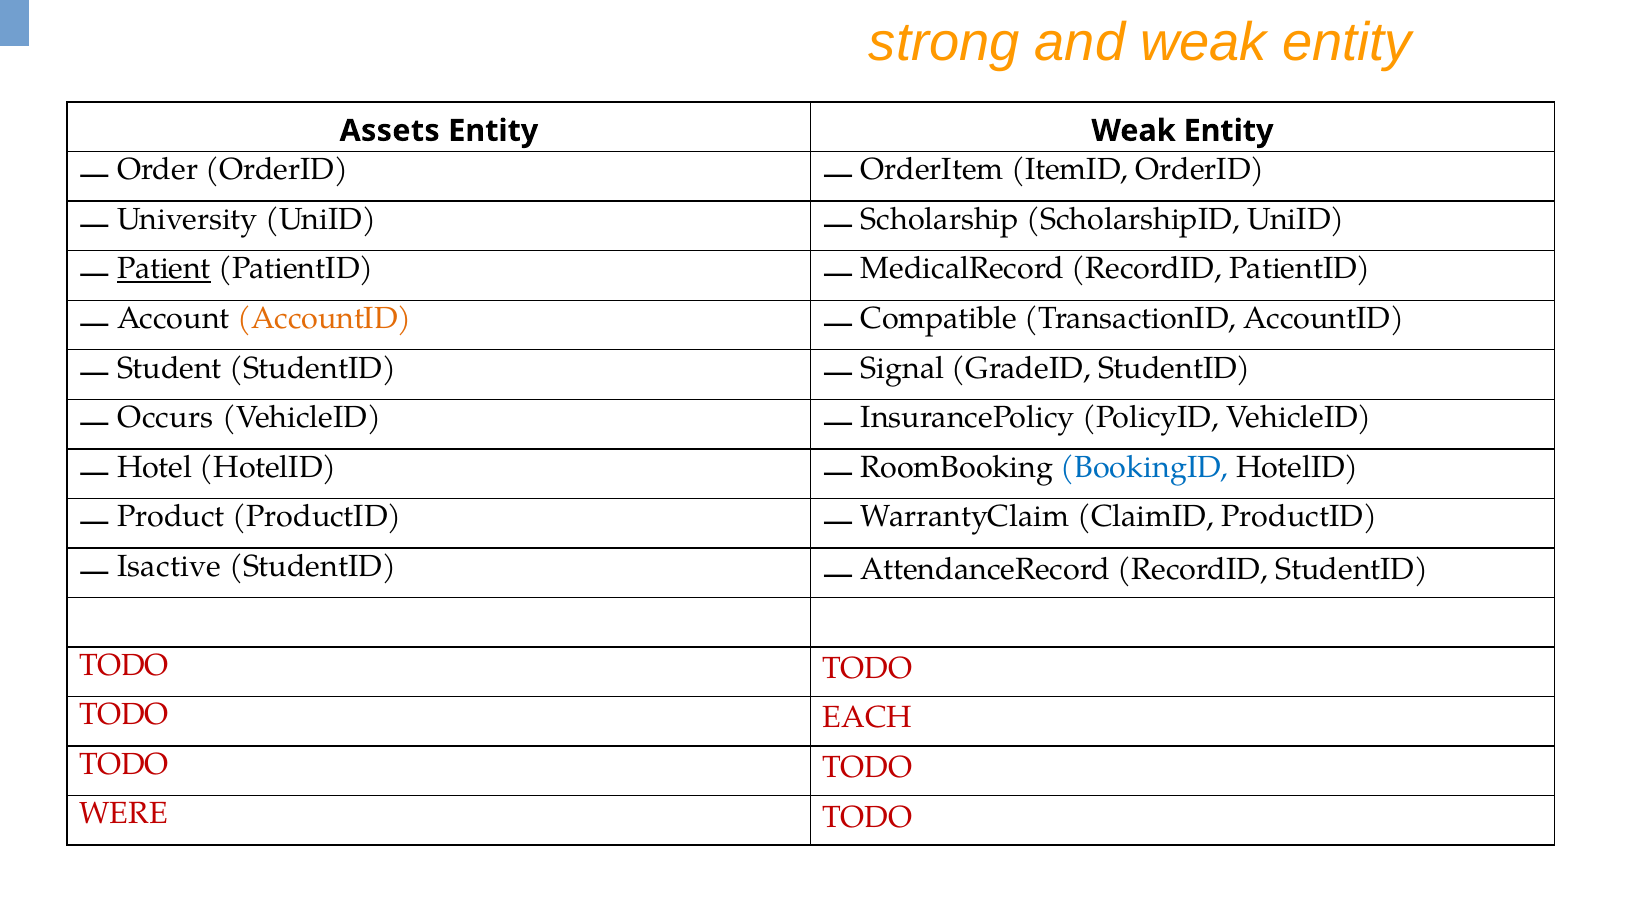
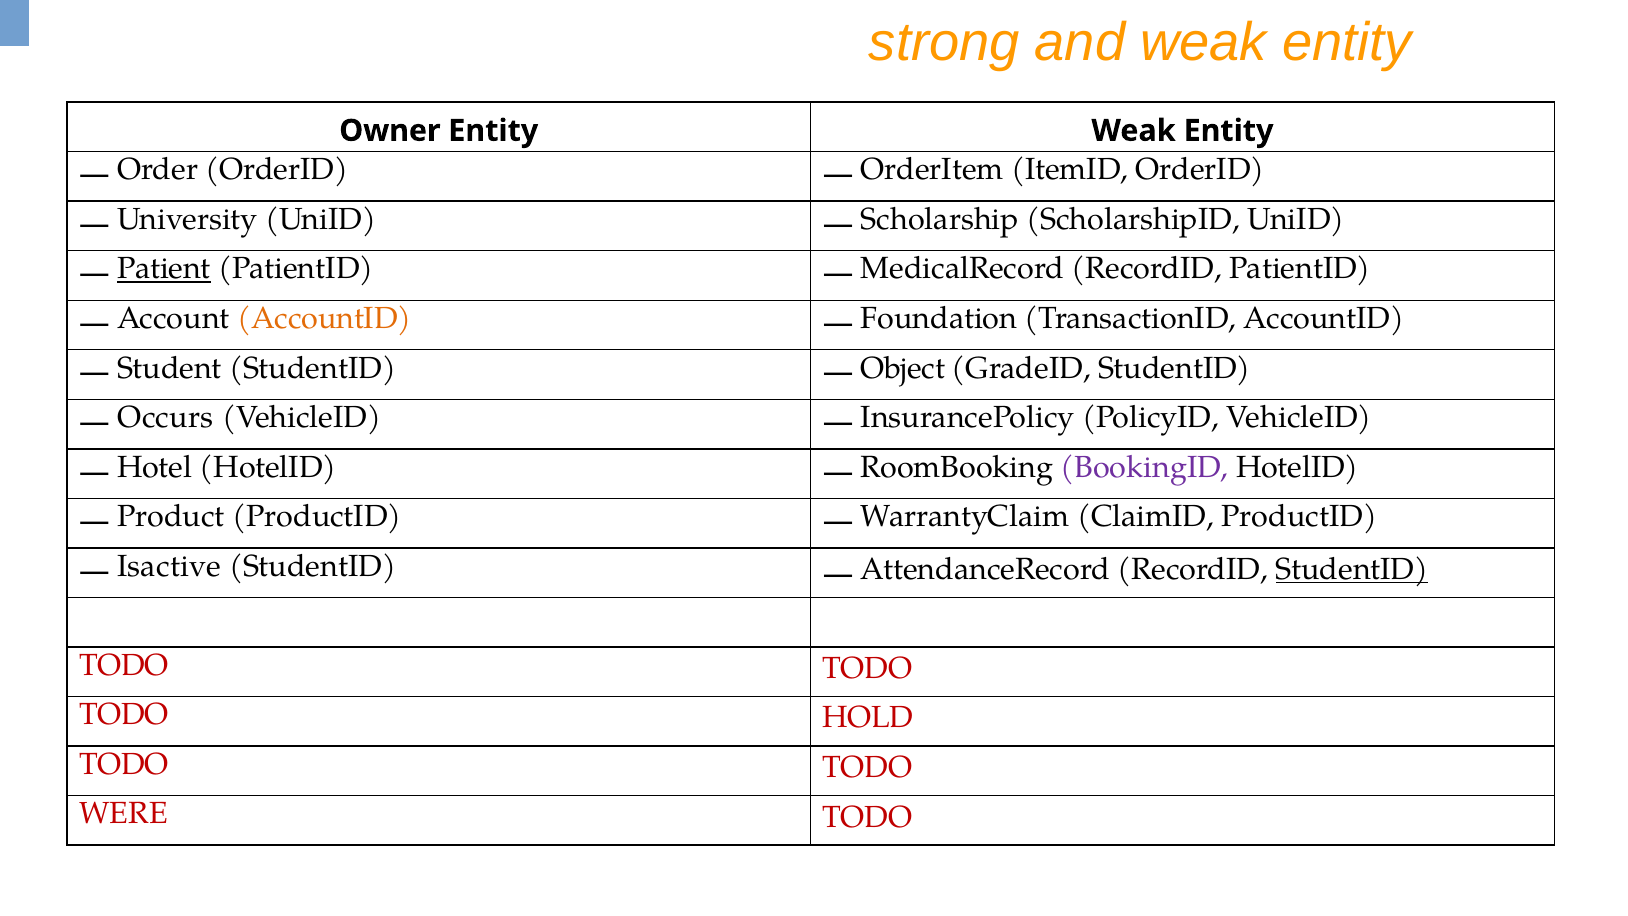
Assets: Assets -> Owner (390, 131)
Compatible: Compatible -> Foundation (939, 318)
Signal: Signal -> Object (903, 368)
BookingID colour: blue -> purple (1145, 467)
StudentID underline: none -> present (1352, 569)
EACH: EACH -> HOLD (868, 718)
